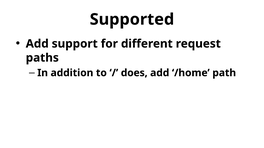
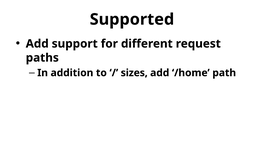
does: does -> sizes (134, 73)
